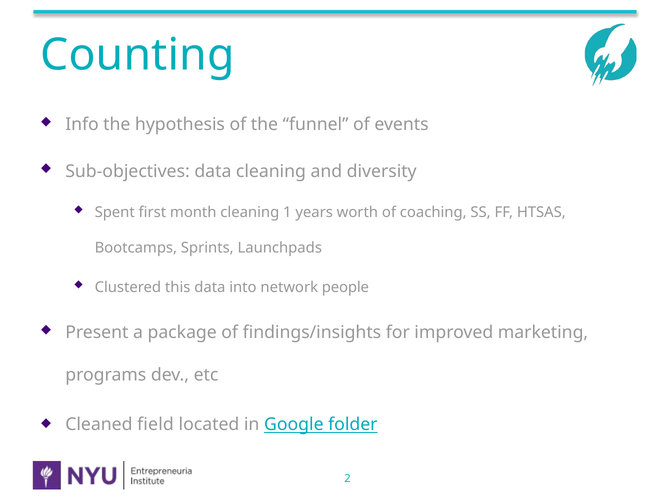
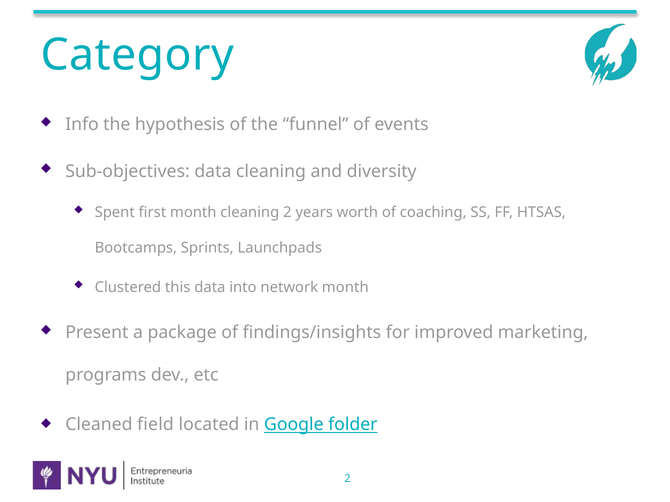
Counting: Counting -> Category (137, 55)
cleaning 1: 1 -> 2 (287, 212)
network people: people -> month (345, 287)
